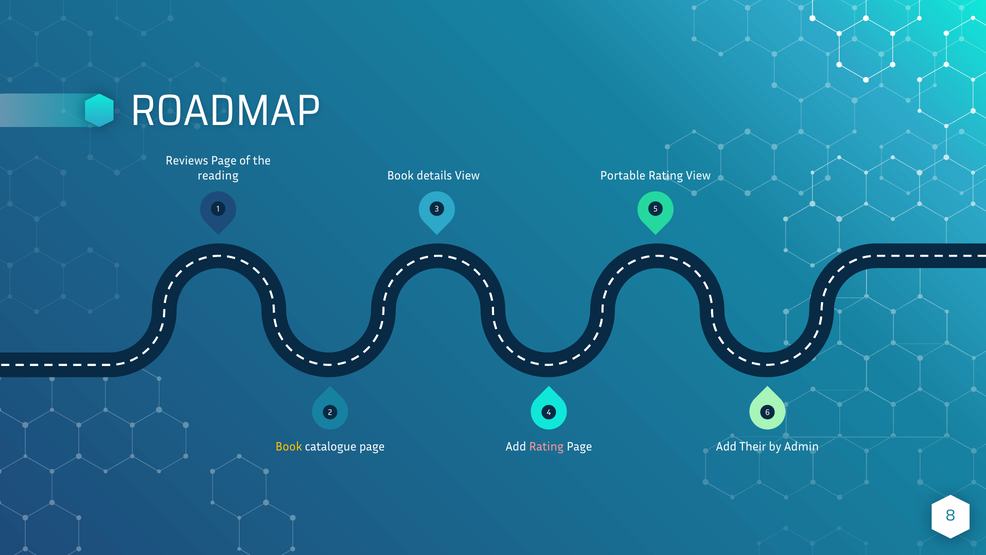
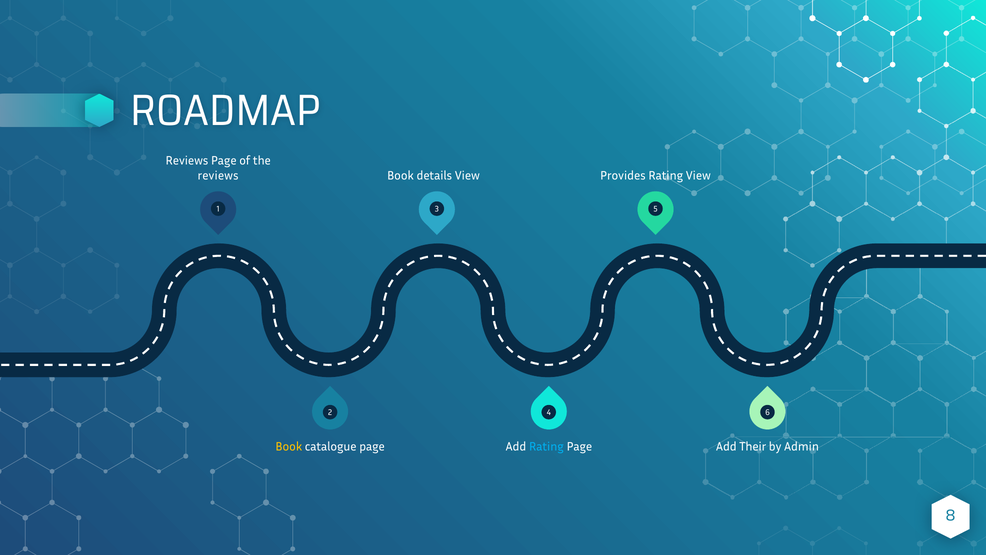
reading: reading -> reviews (218, 176)
Portable: Portable -> Provides (623, 176)
Rating colour: pink -> light blue (546, 446)
